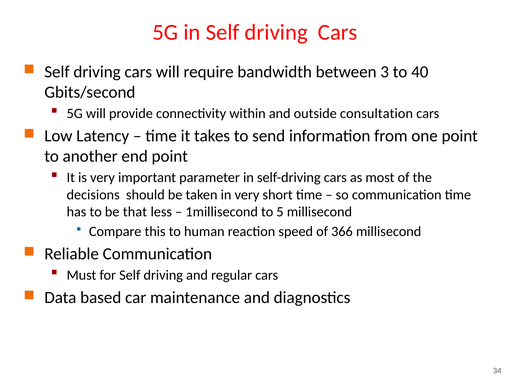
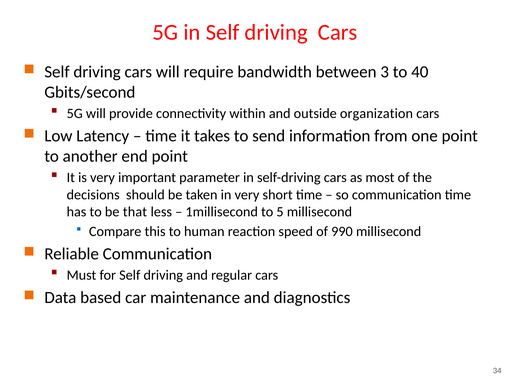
consultation: consultation -> organization (376, 113)
366: 366 -> 990 (342, 231)
